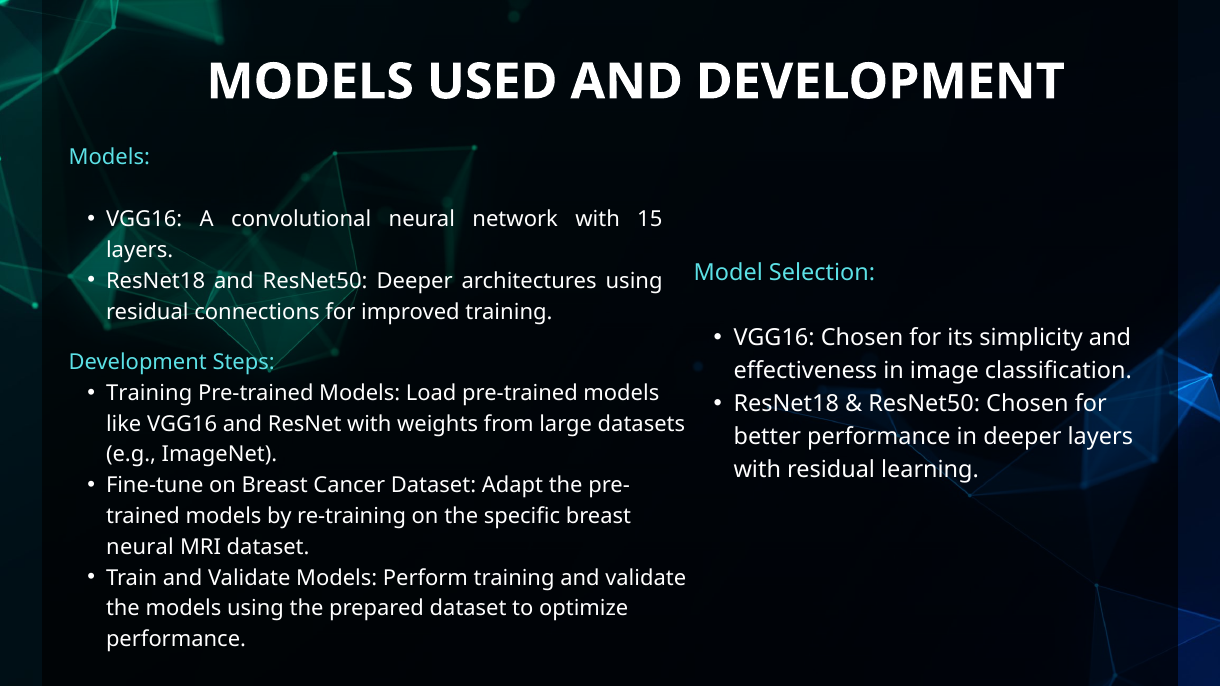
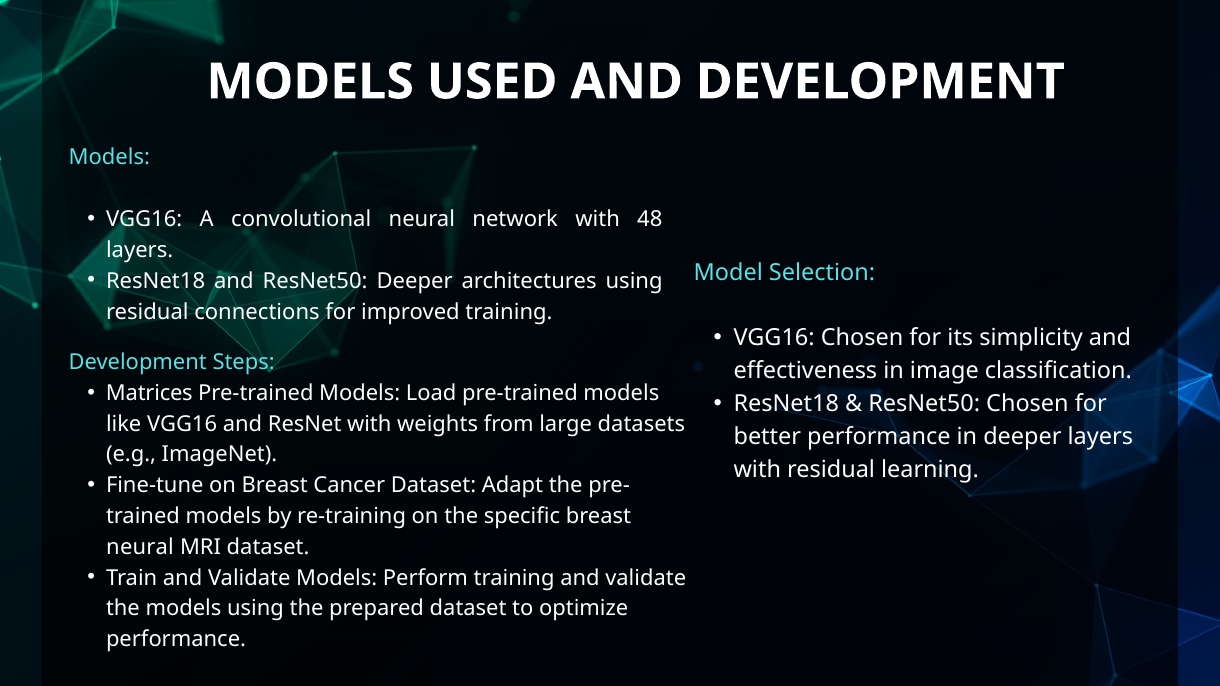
15: 15 -> 48 (650, 219)
Training: Training -> Matrices (149, 393)
